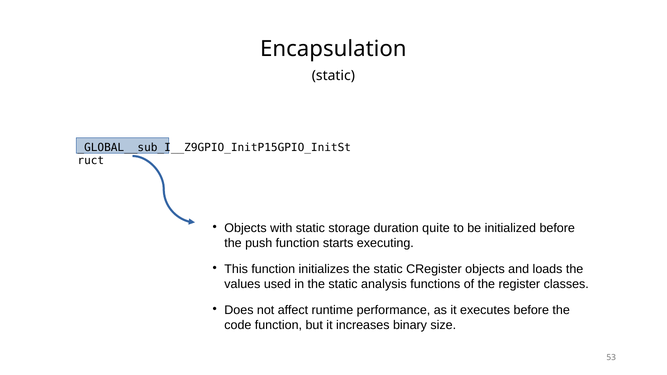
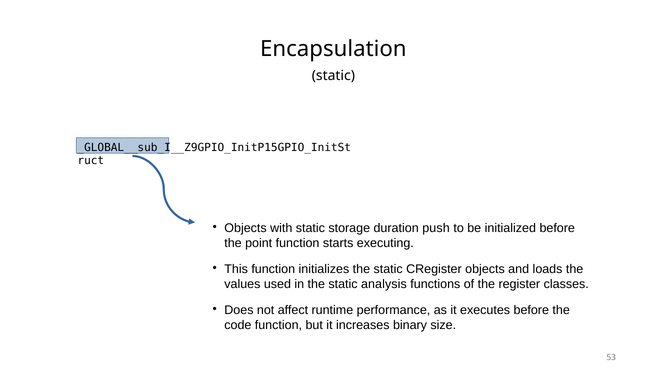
quite: quite -> push (436, 228)
push: push -> point (259, 243)
